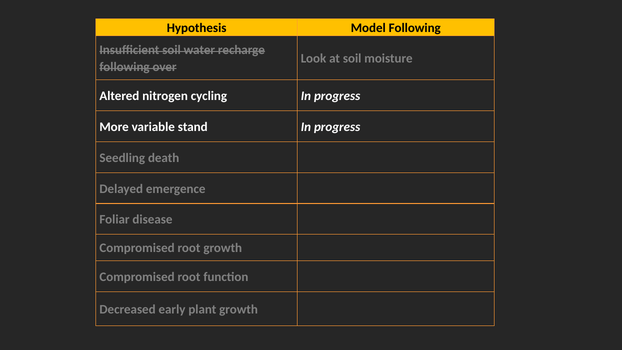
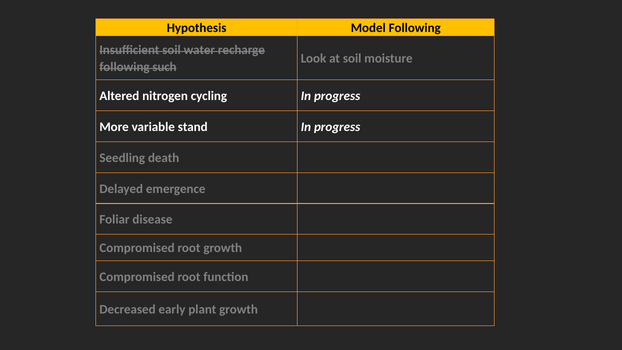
over: over -> such (165, 67)
